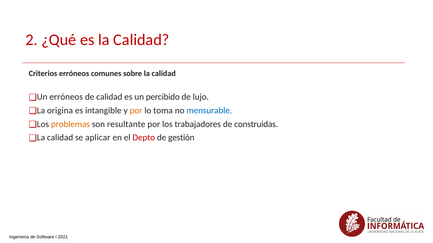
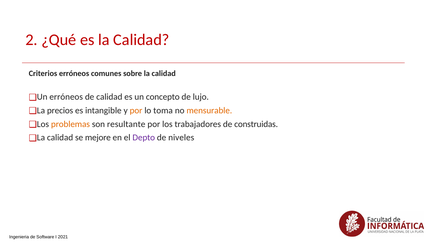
percibido: percibido -> concepto (163, 97)
origina: origina -> precios (60, 111)
mensurable colour: blue -> orange (209, 111)
aplicar: aplicar -> mejore (98, 138)
Depto colour: red -> purple (144, 138)
gestión: gestión -> niveles (181, 138)
